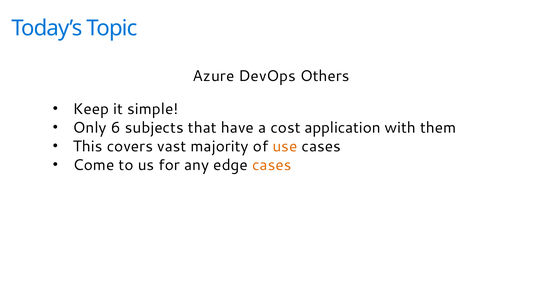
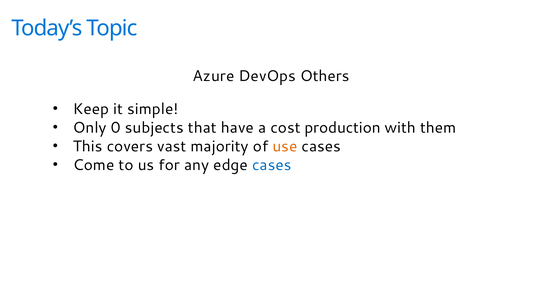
6: 6 -> 0 (116, 128)
application: application -> production (343, 128)
cases colour: orange -> blue (272, 165)
